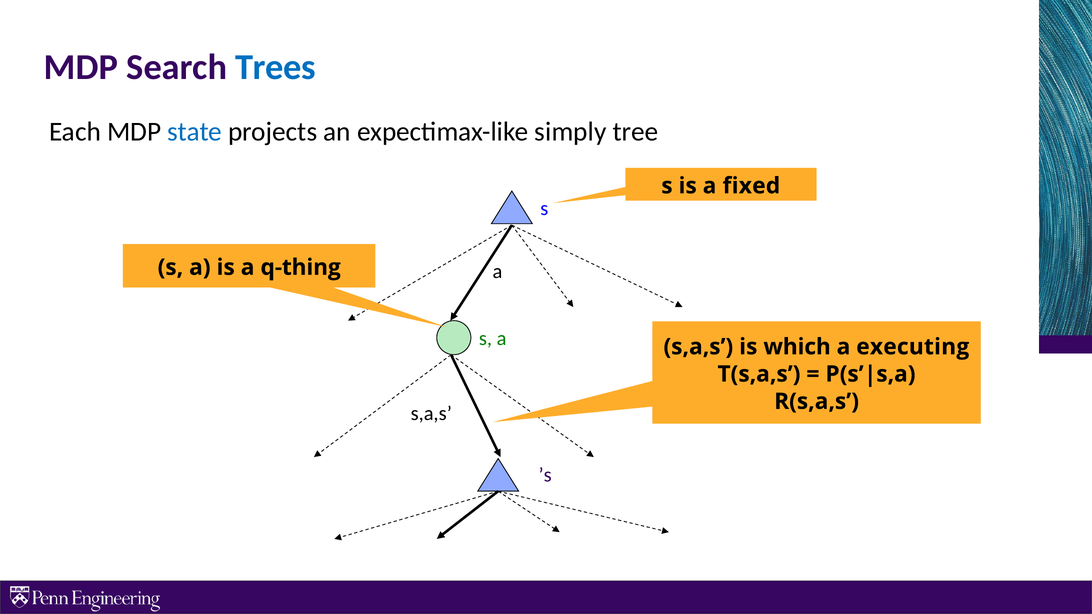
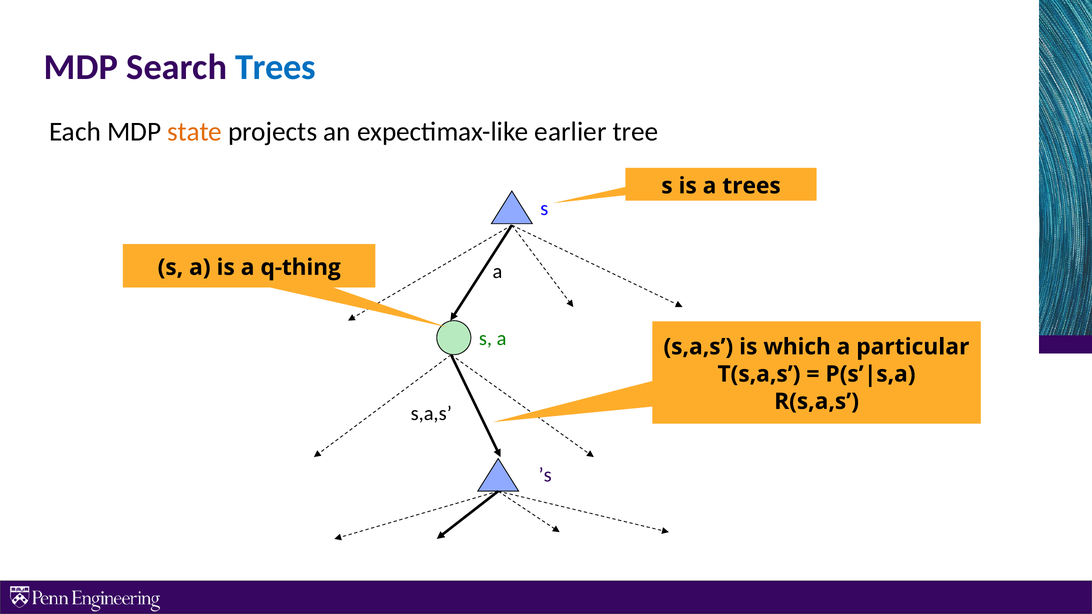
state colour: blue -> orange (195, 132)
simply: simply -> earlier (571, 132)
a fixed: fixed -> trees (752, 186)
executing: executing -> particular (913, 347)
